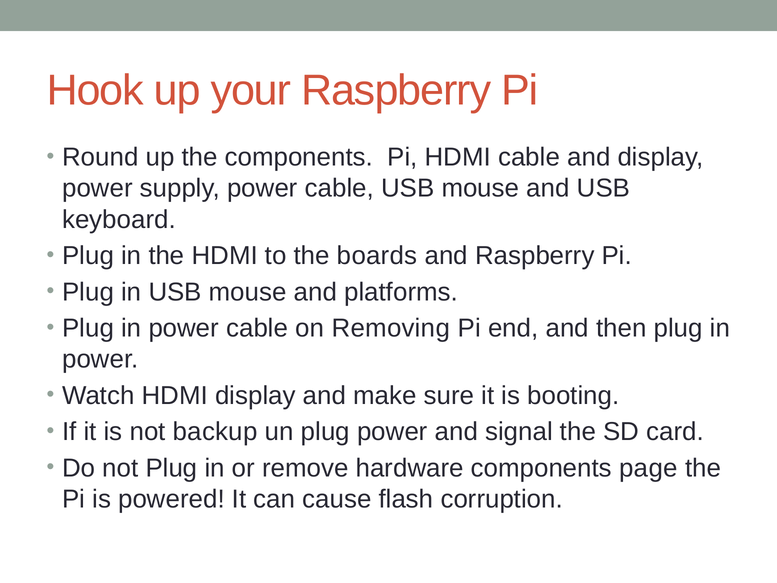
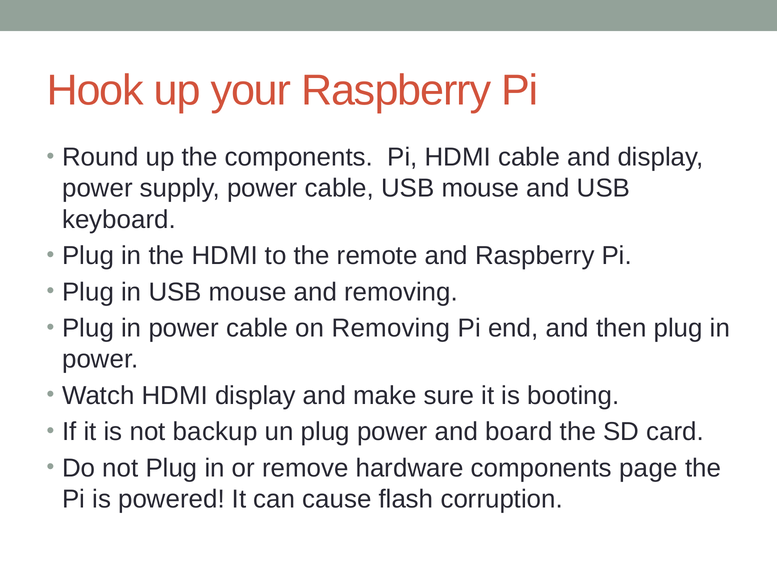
boards: boards -> remote (377, 256)
and platforms: platforms -> removing (401, 292)
signal: signal -> board (519, 432)
